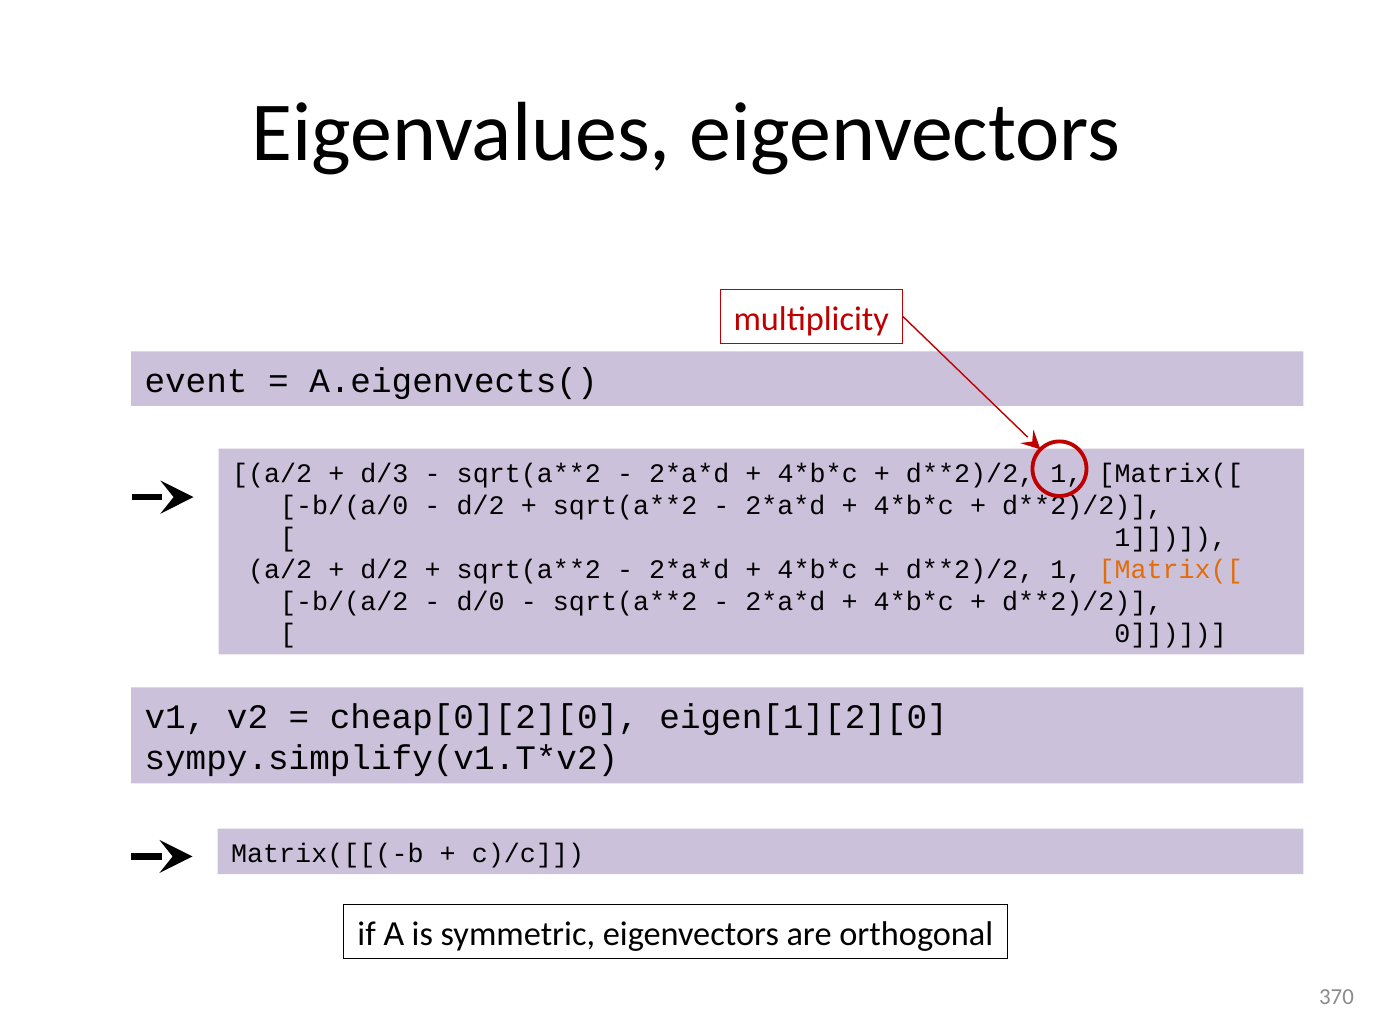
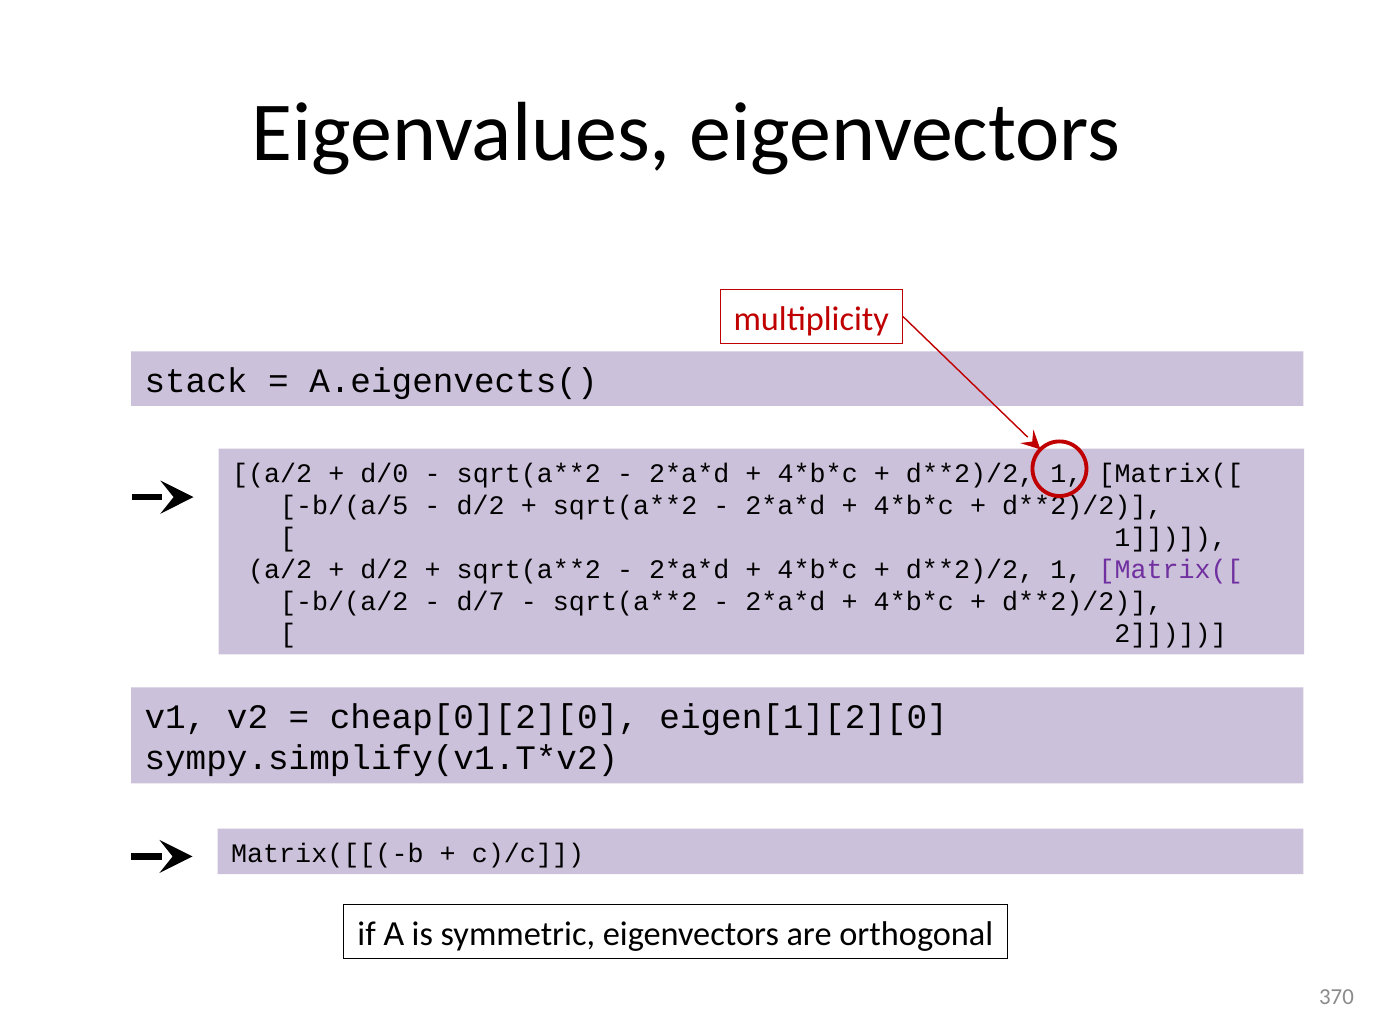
event: event -> stack (196, 381)
d/3: d/3 -> d/0 (384, 473)
b/(a/0: b/(a/0 -> b/(a/5 (344, 505)
Matrix([ colour: orange -> purple (1171, 569)
d/0: d/0 -> d/7 (481, 601)
0: 0 -> 2 (1171, 633)
